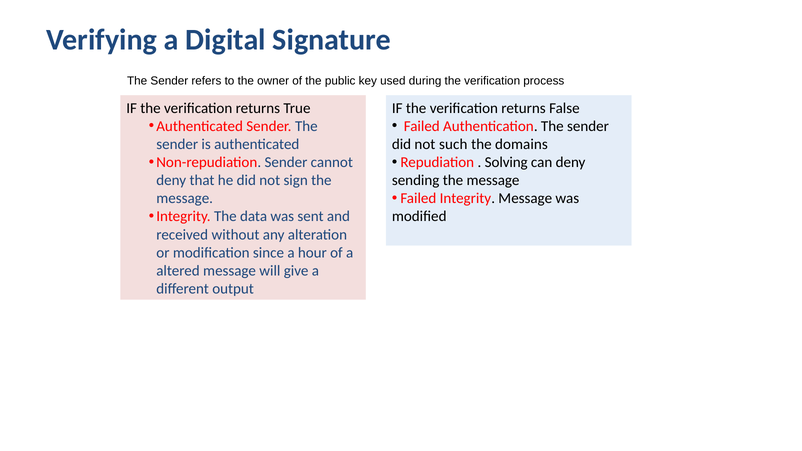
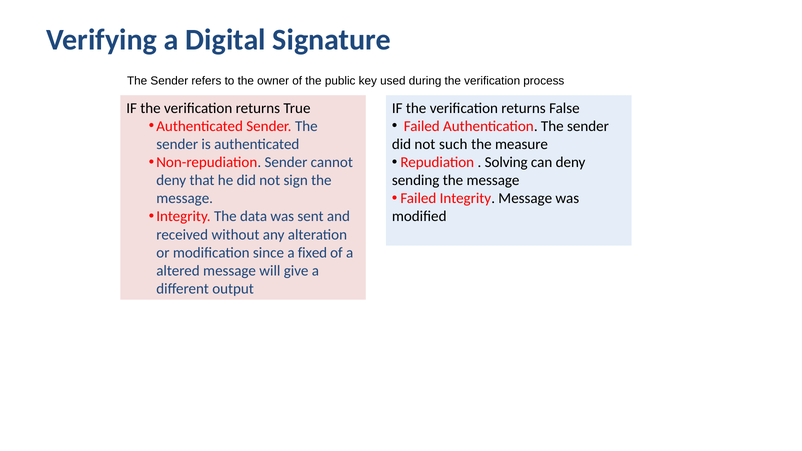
domains: domains -> measure (521, 144)
hour: hour -> fixed (312, 253)
